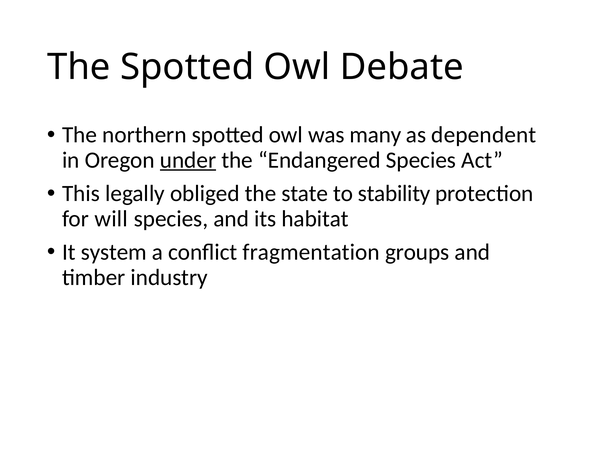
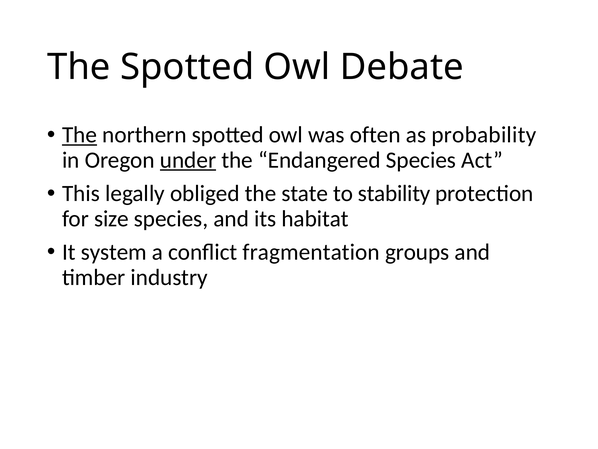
The underline: none -> present (80, 135)
many: many -> often (375, 135)
dependent: dependent -> probability (484, 135)
will: will -> size (111, 218)
